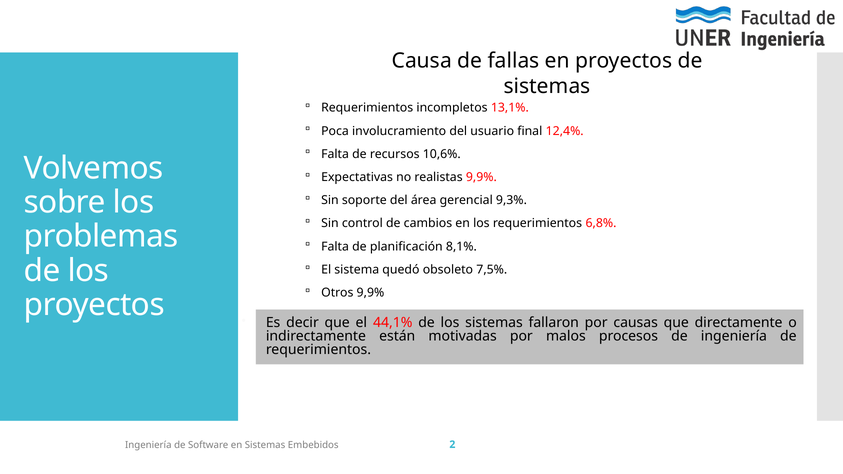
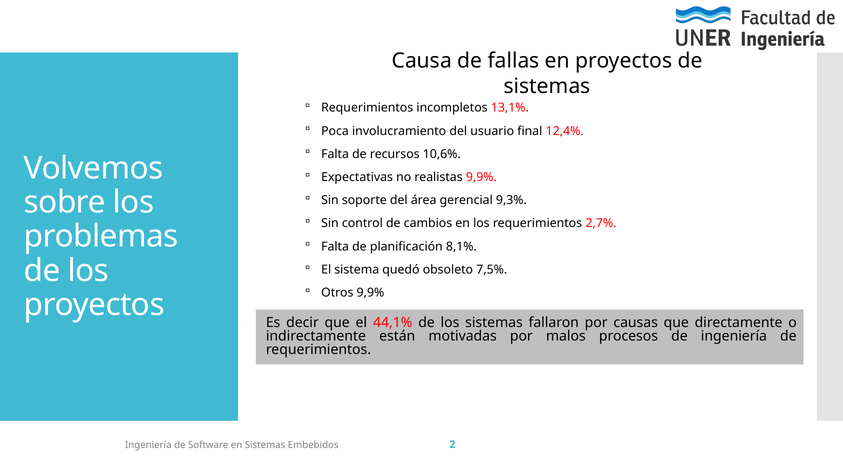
6,8%: 6,8% -> 2,7% (601, 223)
